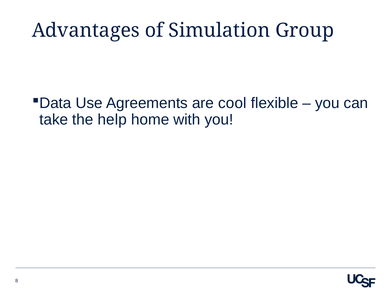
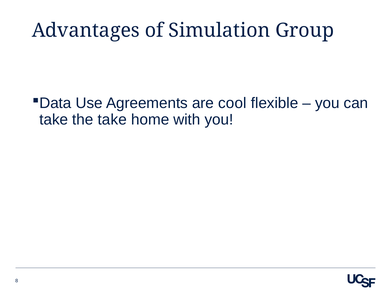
the help: help -> take (112, 119)
